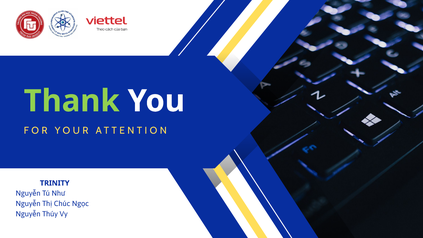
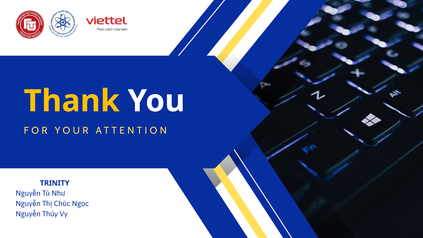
Thank colour: light green -> yellow (72, 101)
